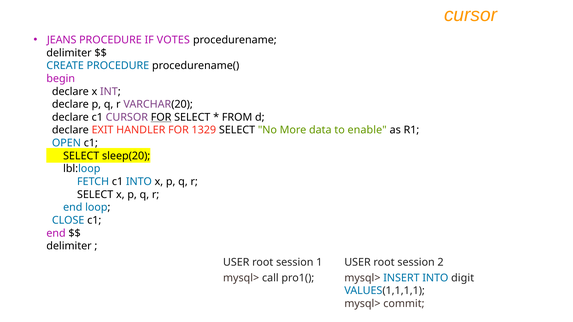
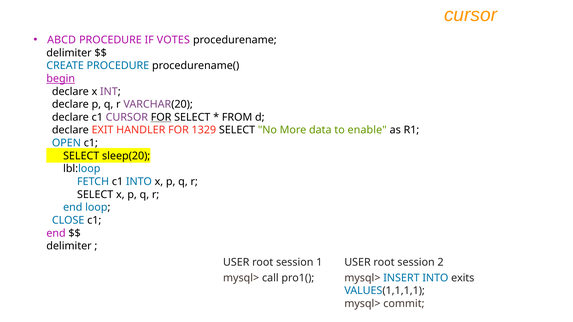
JEANS: JEANS -> ABCD (62, 40)
begin underline: none -> present (61, 79)
digit: digit -> exits (463, 278)
